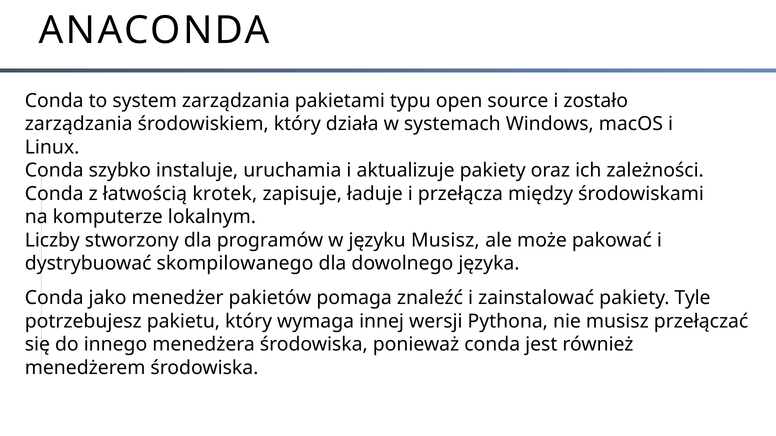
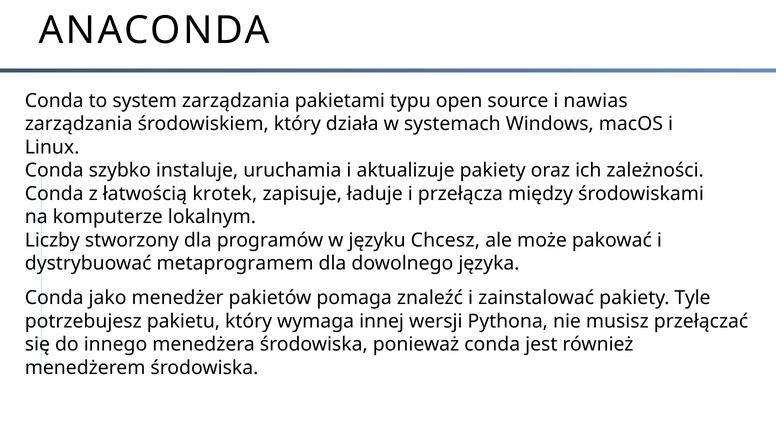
zostało: zostało -> nawias (596, 101)
języku Musisz: Musisz -> Chcesz (445, 241)
skompilowanego: skompilowanego -> metaprogramem (235, 264)
